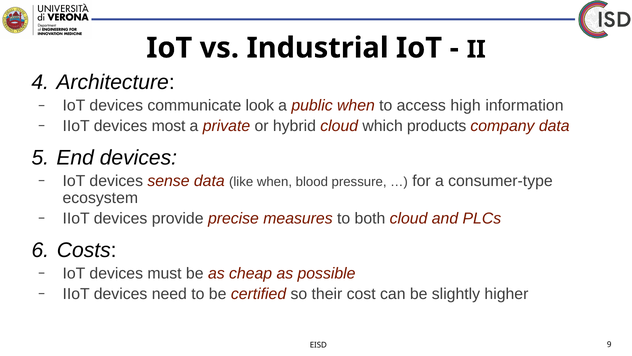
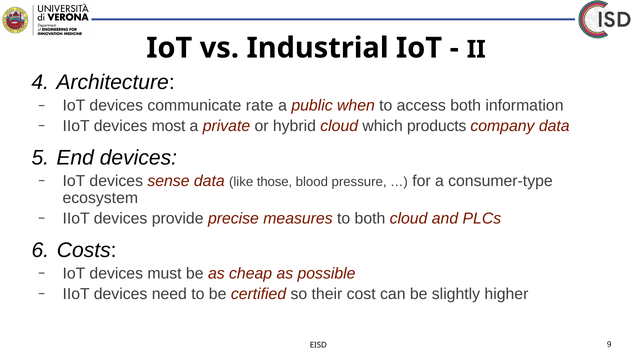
look: look -> rate (260, 105)
access high: high -> both (466, 105)
like when: when -> those (275, 182)
